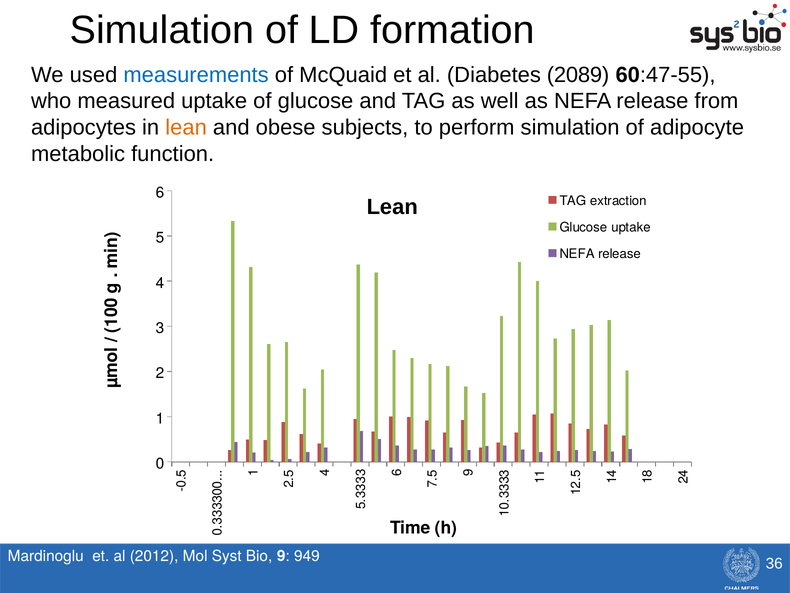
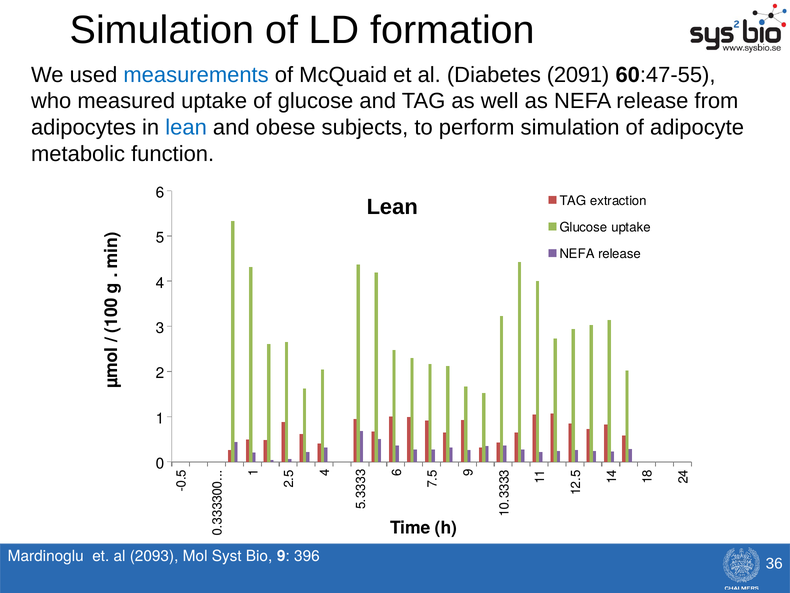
2089: 2089 -> 2091 (578, 75)
lean colour: orange -> blue (186, 127)
2012: 2012 -> 2093 (154, 556)
949: 949 -> 396 (307, 556)
